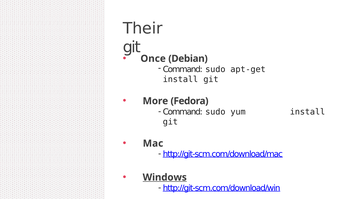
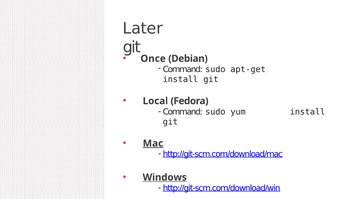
Their: Their -> Later (143, 28)
More: More -> Local (155, 101)
Mac underline: none -> present (153, 143)
